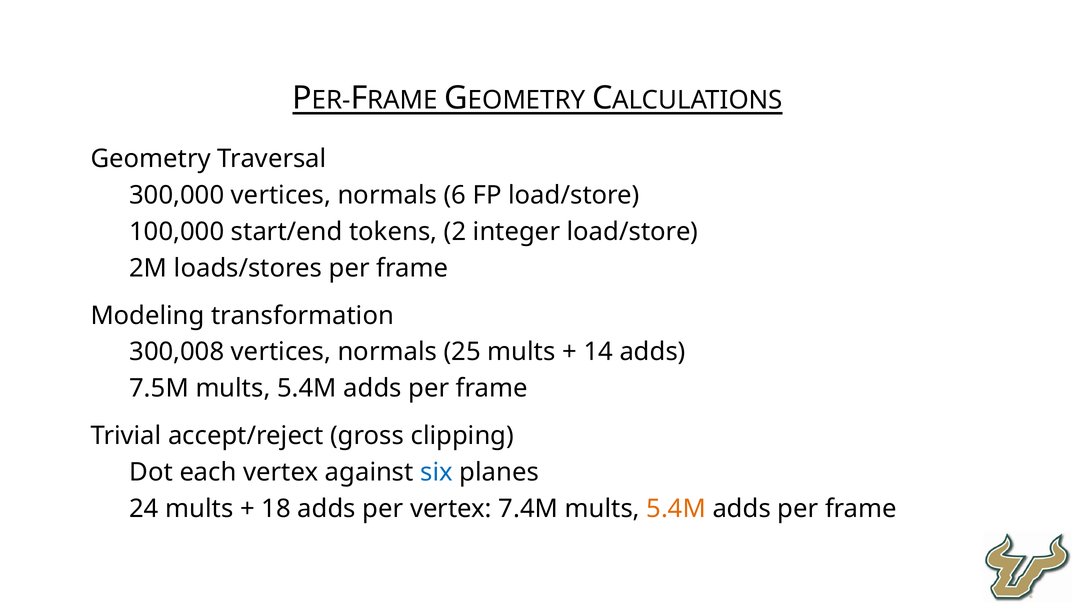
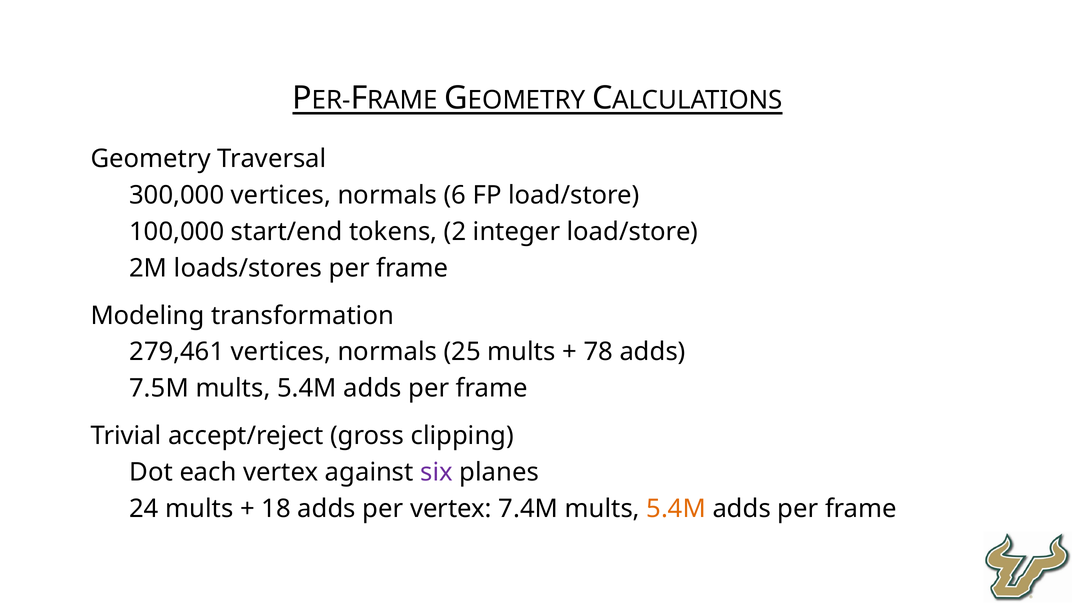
300,008: 300,008 -> 279,461 (177, 352)
14: 14 -> 78 (598, 352)
six colour: blue -> purple (437, 472)
